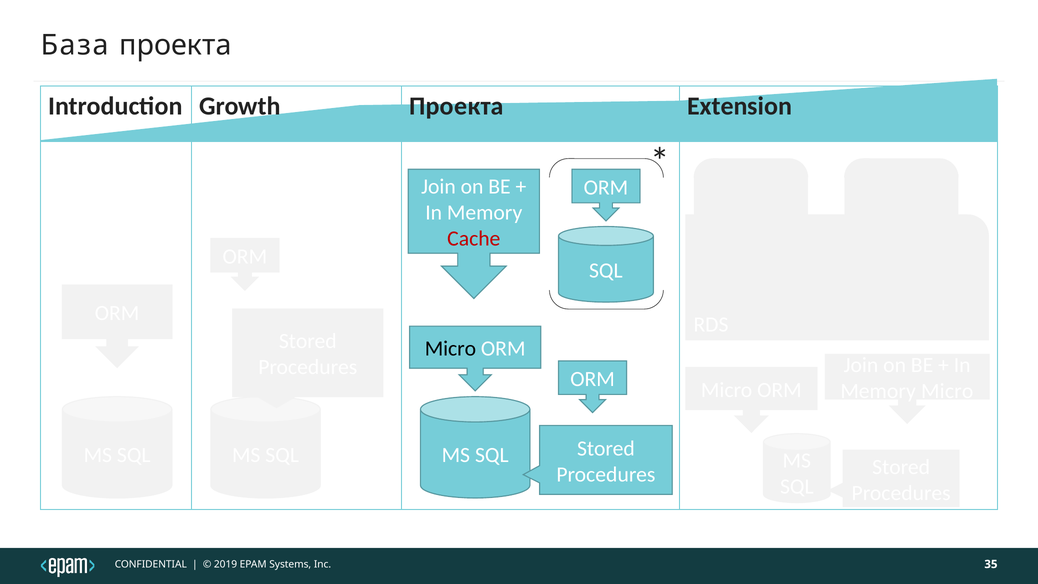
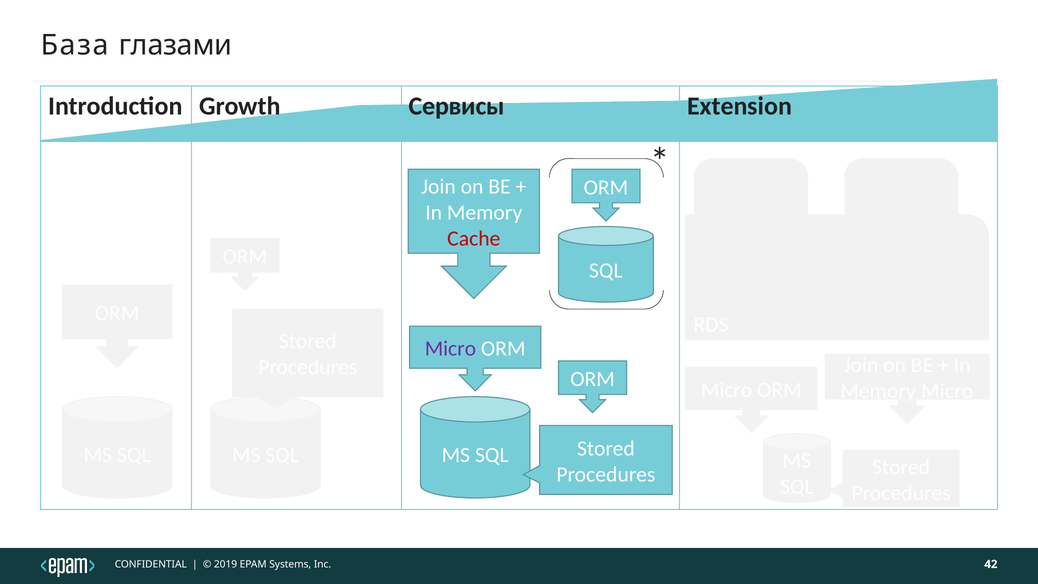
База проекта: проекта -> глазами (175, 45)
Growth Проекта: Проекта -> Сервисы (457, 106)
Micro colour: black -> purple (450, 349)
35: 35 -> 42 (991, 564)
